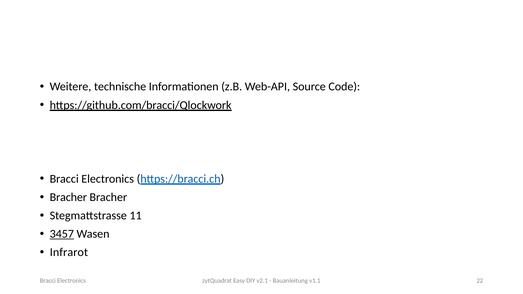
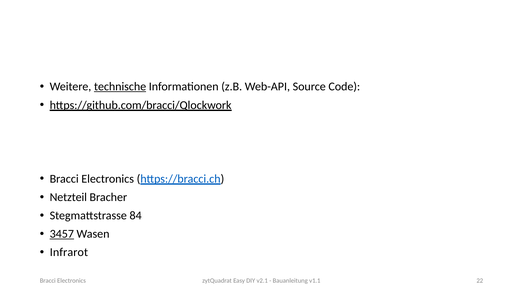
technische underline: none -> present (120, 87)
Bracher: Bracher -> Netzteil (68, 197)
11: 11 -> 84 (136, 216)
